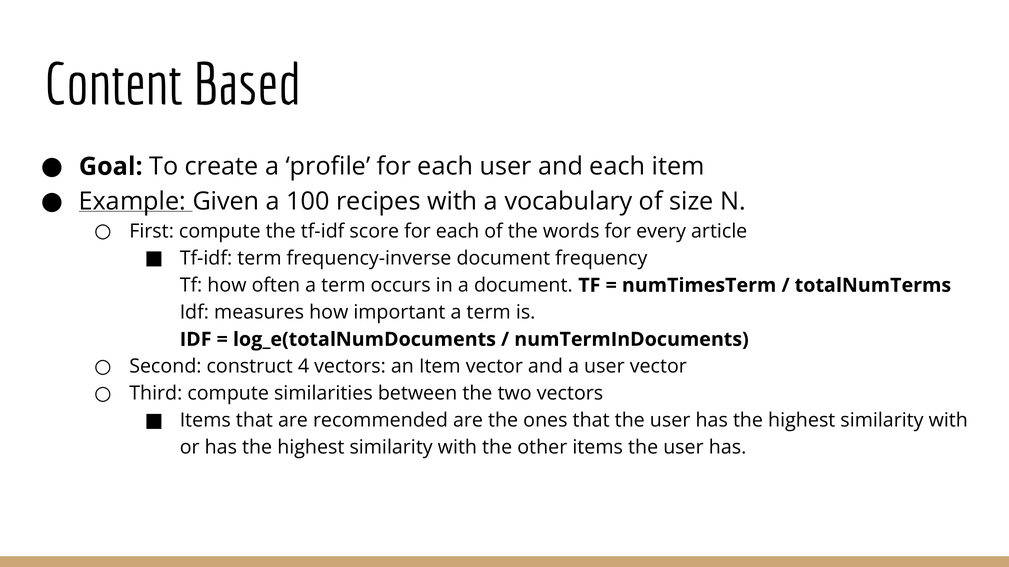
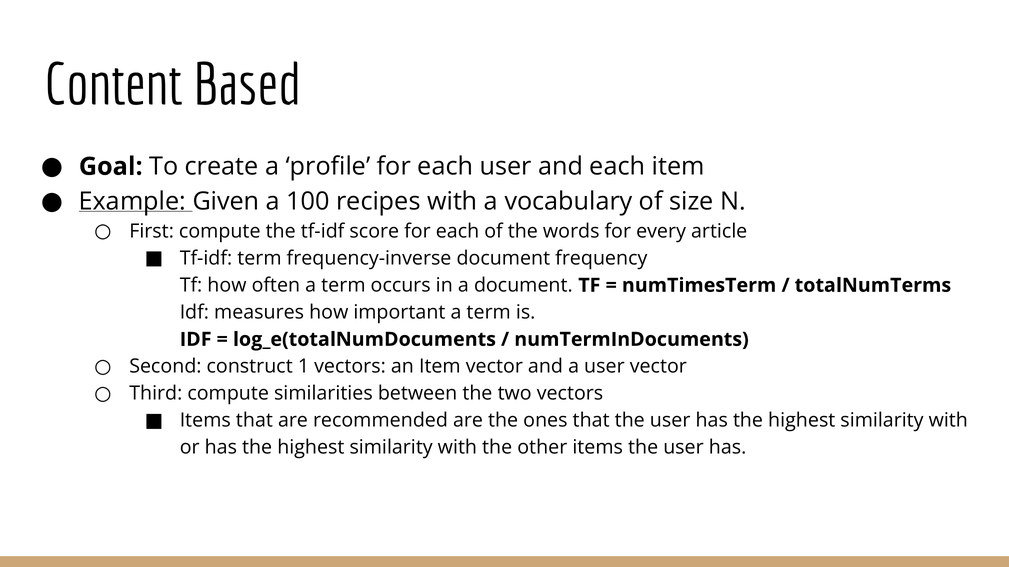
4: 4 -> 1 (303, 367)
